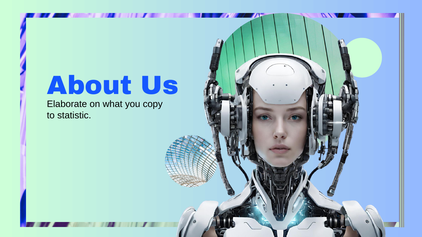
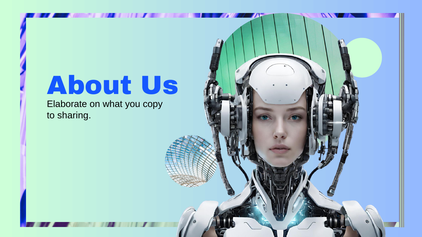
statistic: statistic -> sharing (74, 115)
